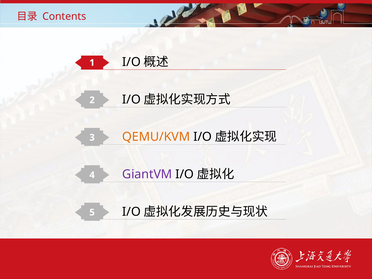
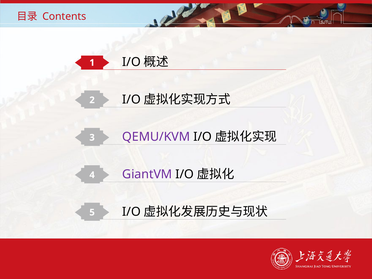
QEMU/KVM colour: orange -> purple (156, 137)
